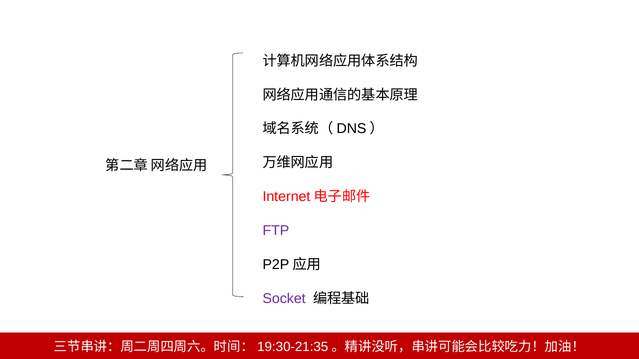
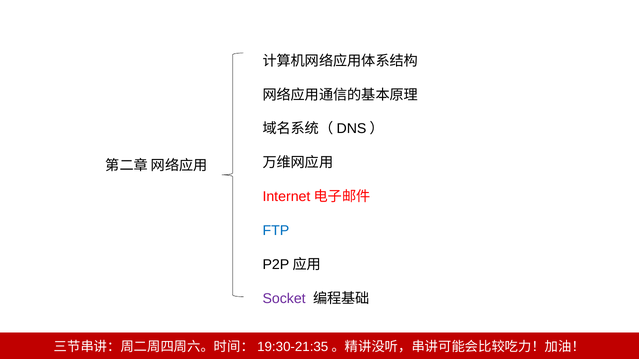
FTP colour: purple -> blue (276, 231)
